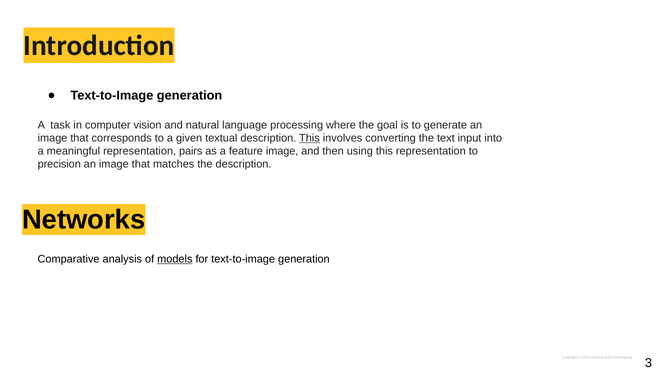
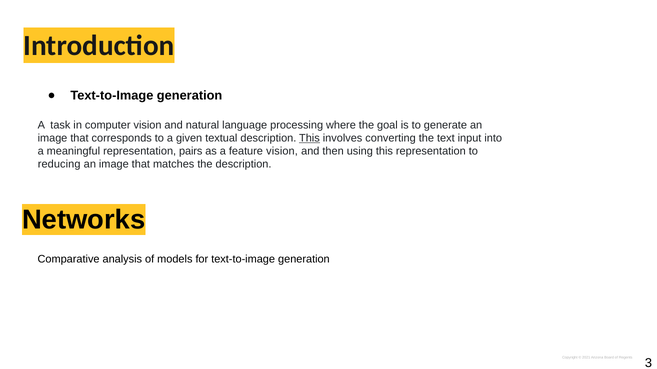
feature image: image -> vision (282, 151)
precision: precision -> reducing (59, 165)
models underline: present -> none (175, 259)
